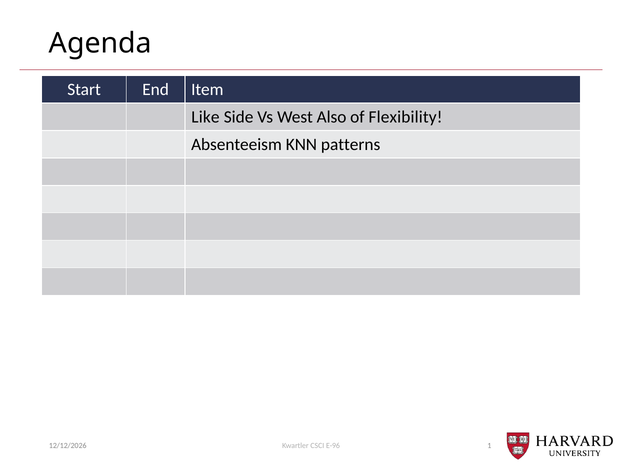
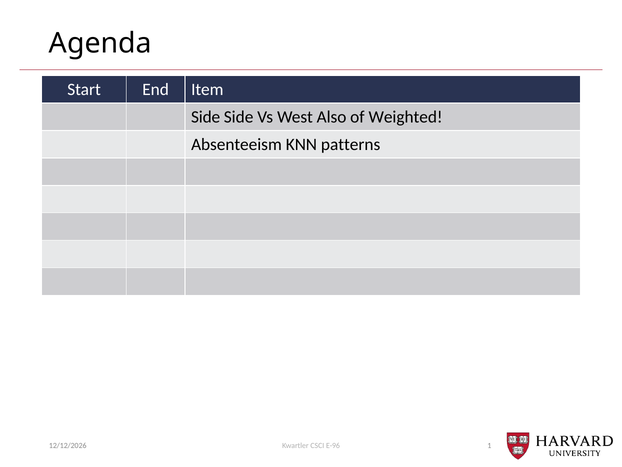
Like: Like -> Side (206, 117)
Flexibility: Flexibility -> Weighted (406, 117)
